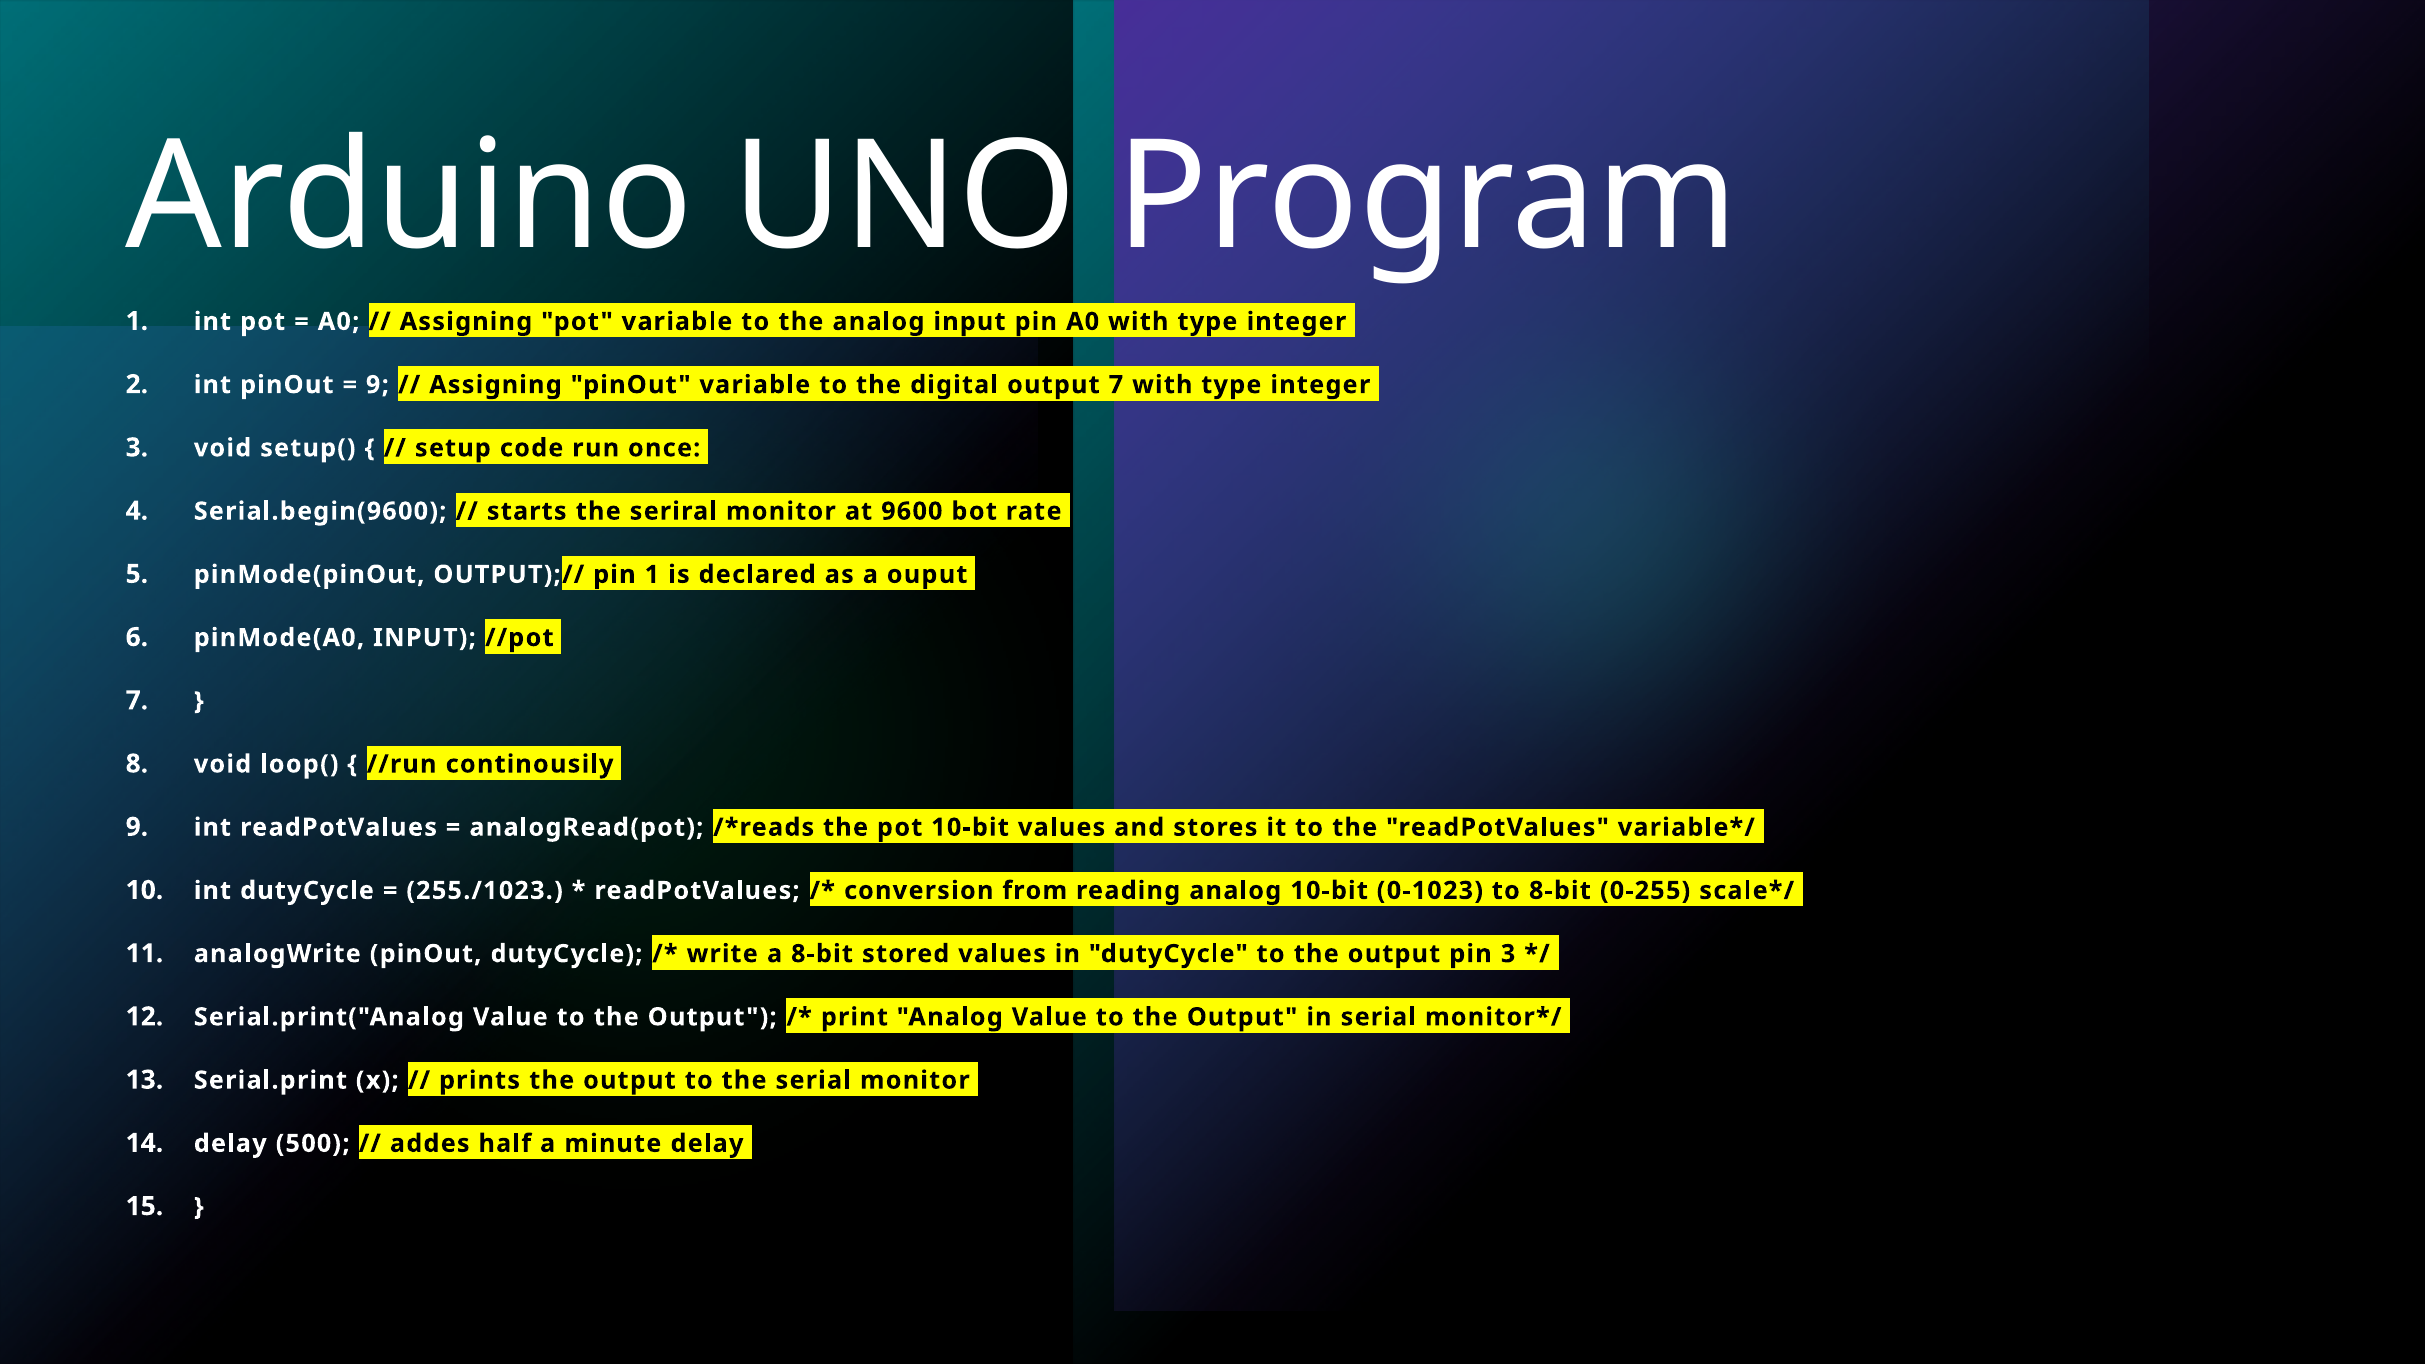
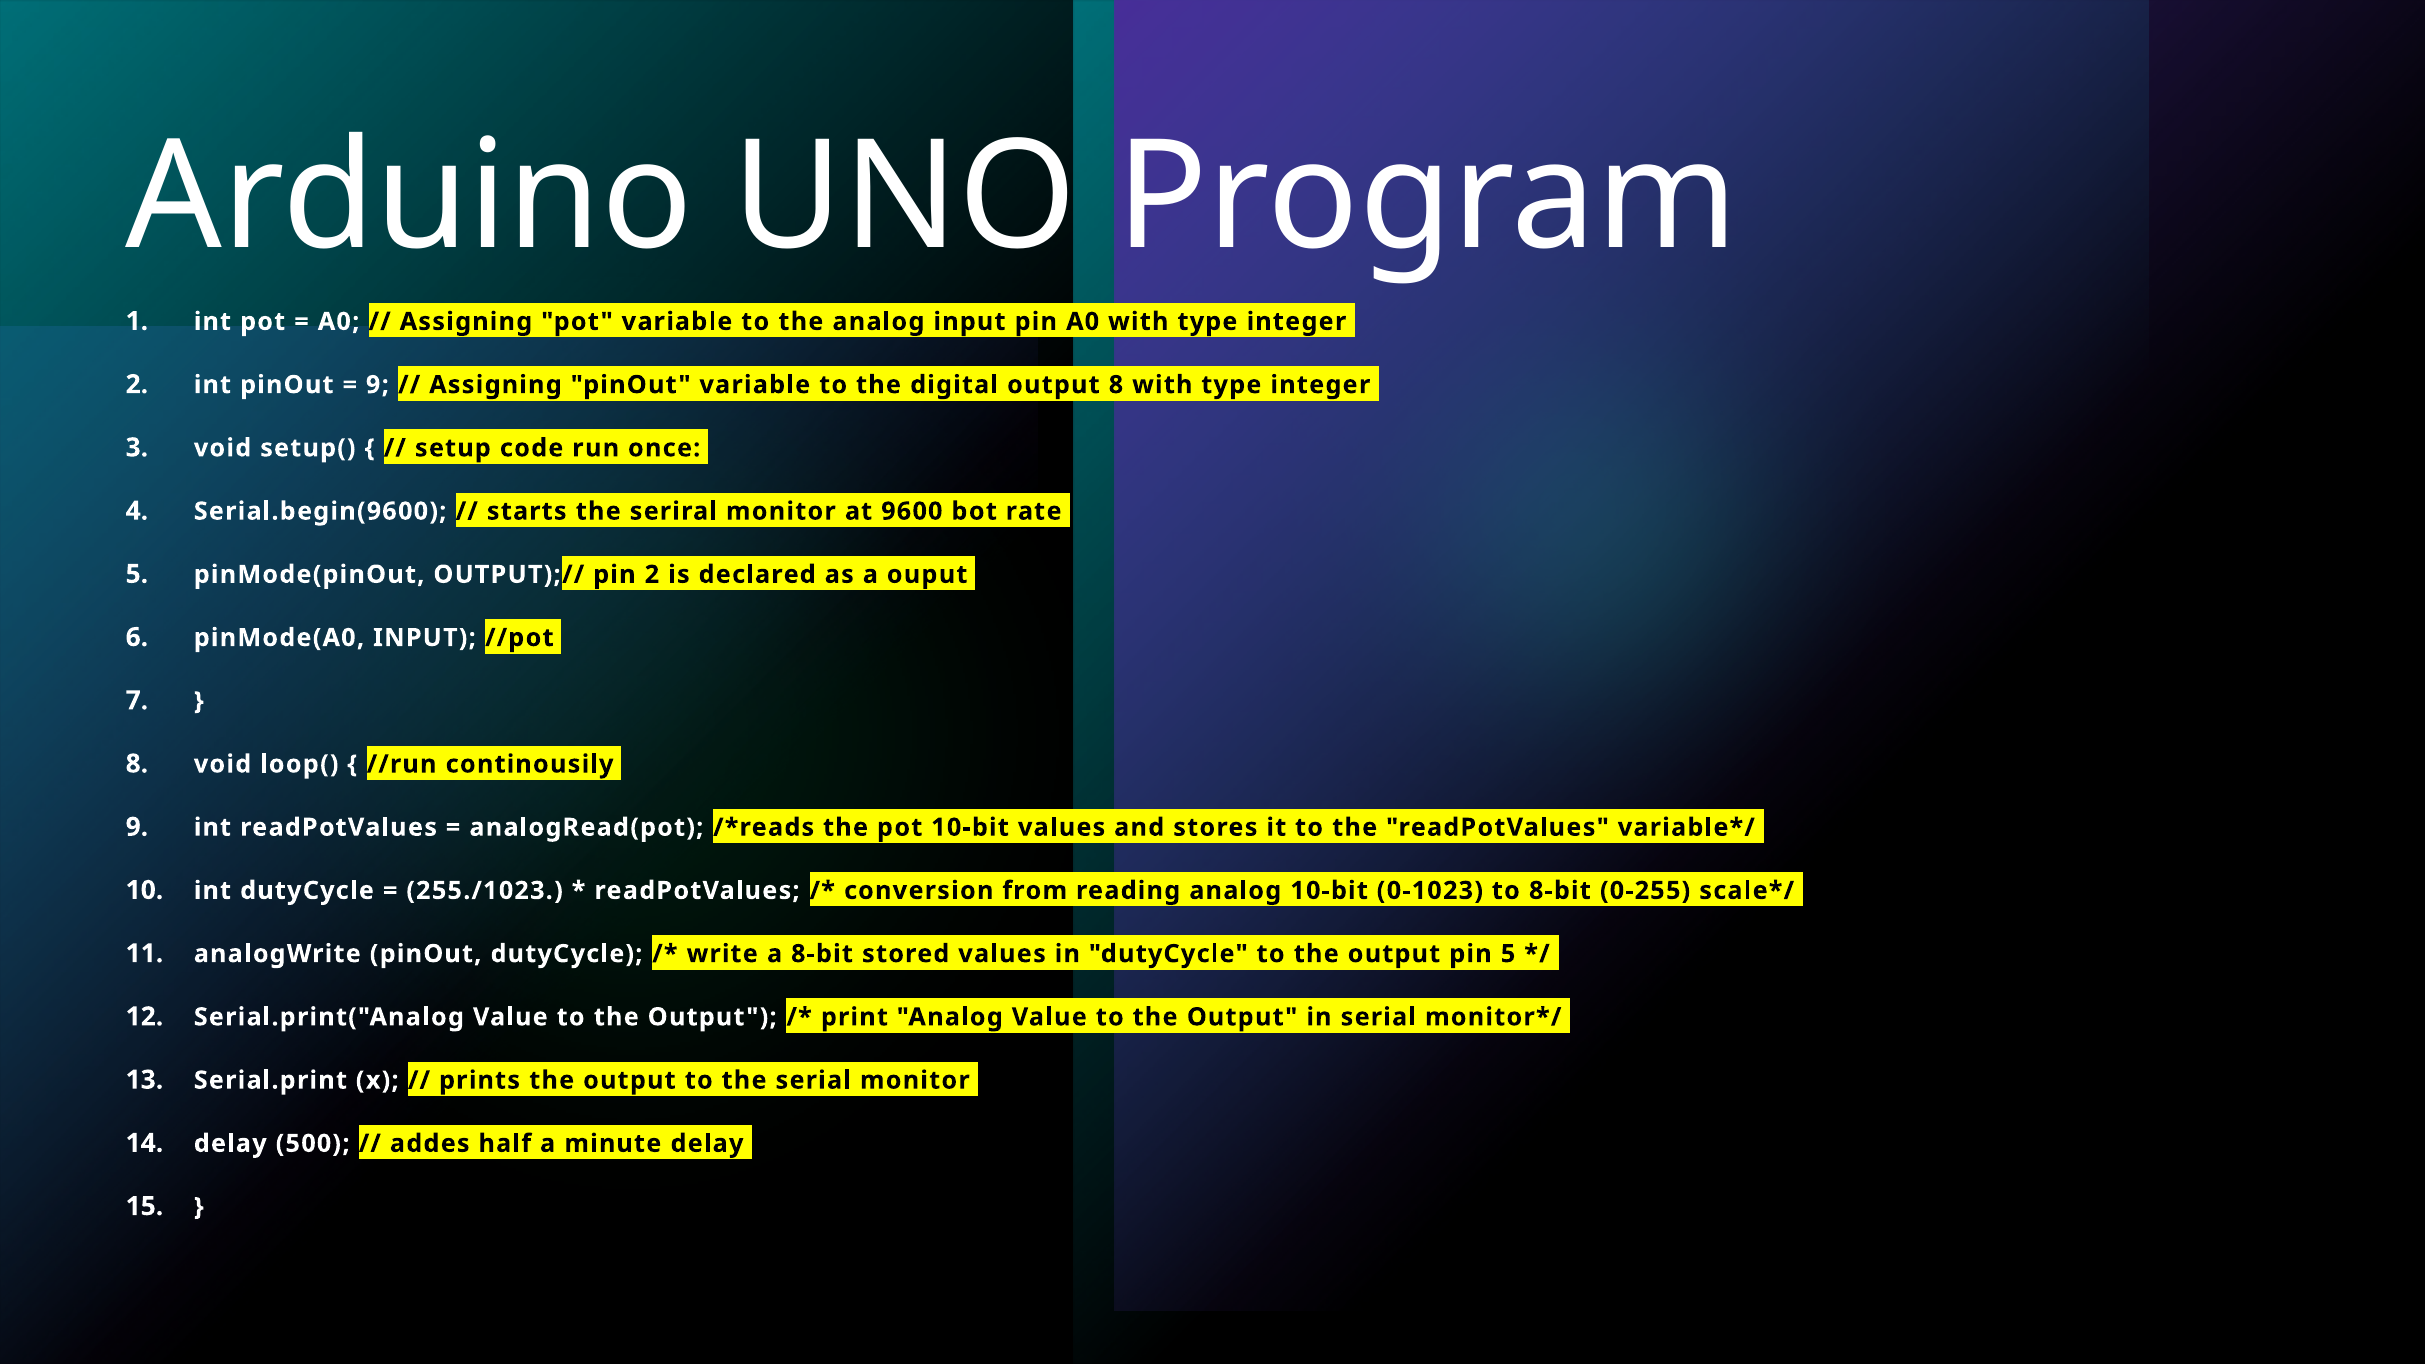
output 7: 7 -> 8 (1116, 385)
pin 1: 1 -> 2 (652, 575)
pin 3: 3 -> 5 (1508, 954)
